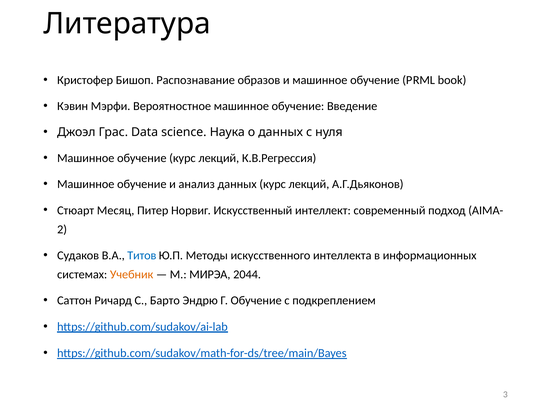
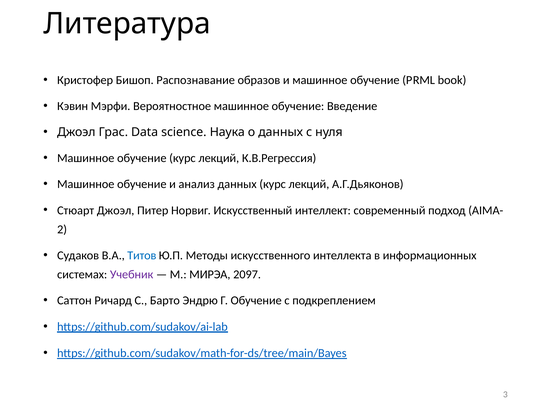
Стюарт Месяц: Месяц -> Джоэл (116, 210)
Учебник colour: orange -> purple (132, 275)
2044: 2044 -> 2097 (247, 275)
